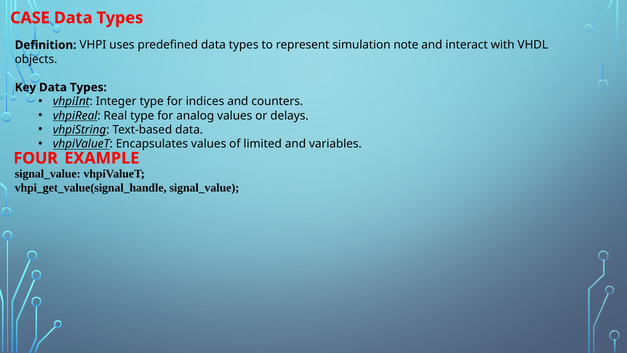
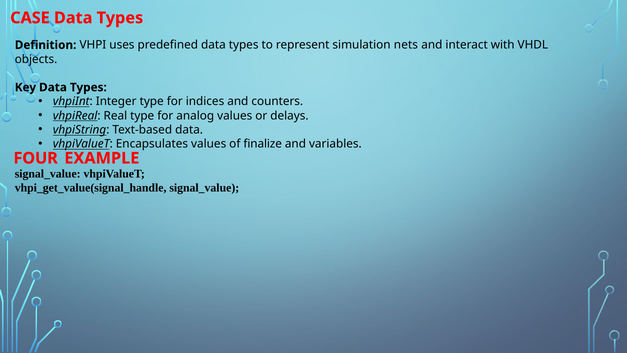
note: note -> nets (406, 45)
limited: limited -> finalize (263, 144)
